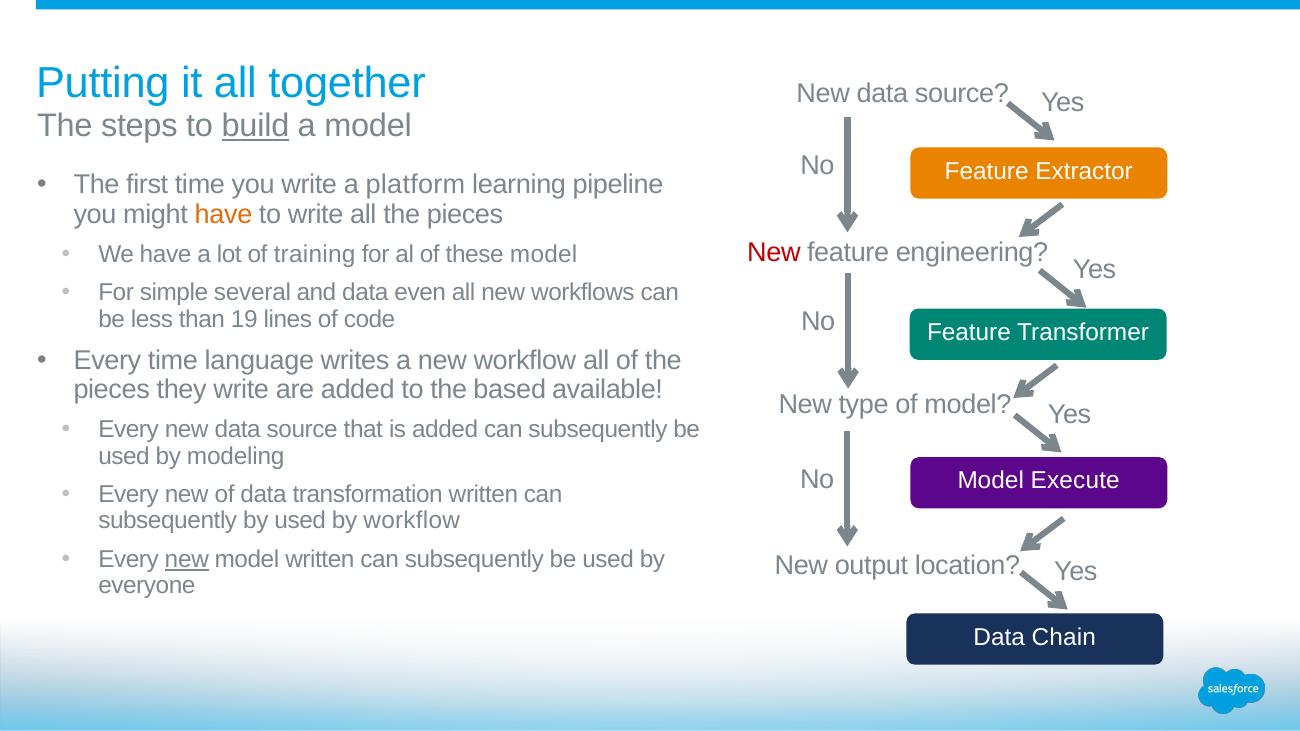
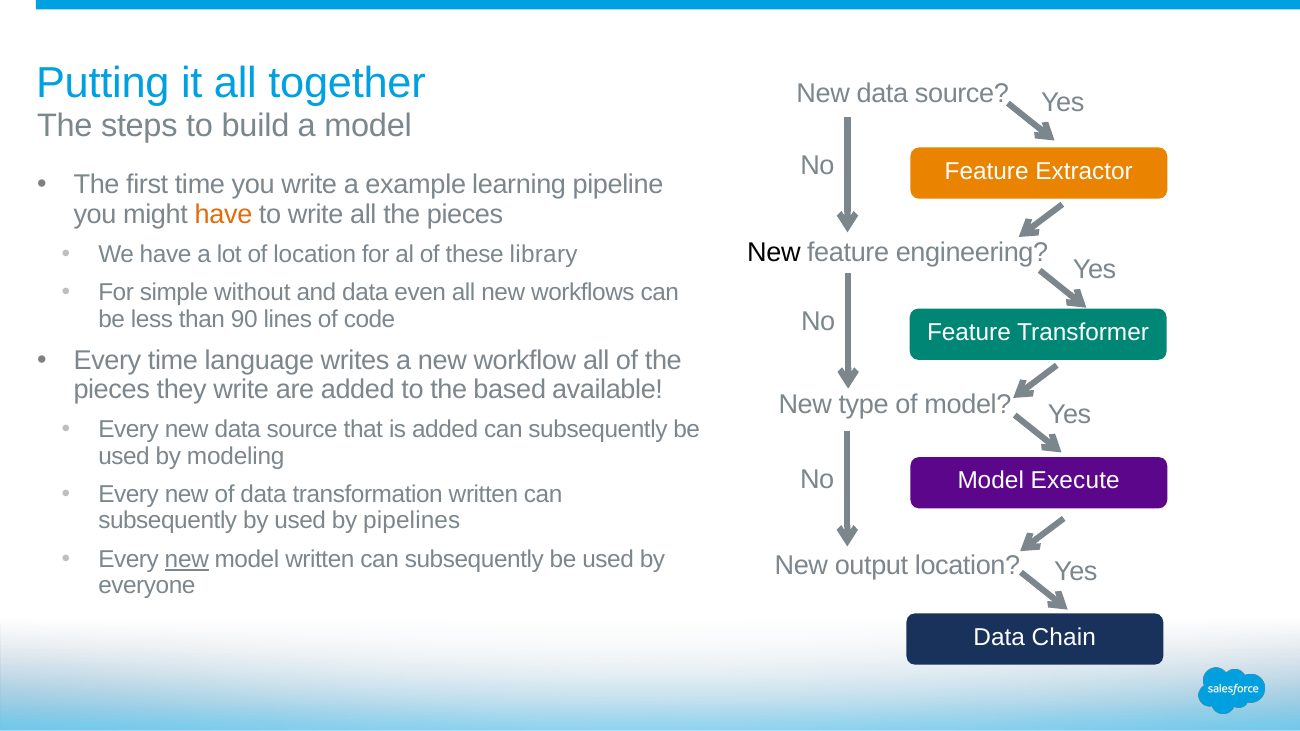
build underline: present -> none (255, 126)
platform: platform -> example (416, 185)
New colour: red -> black (774, 253)
of training: training -> location (315, 254)
these model: model -> library (544, 254)
several: several -> without (252, 293)
19: 19 -> 90 (244, 319)
by workflow: workflow -> pipelines (412, 521)
